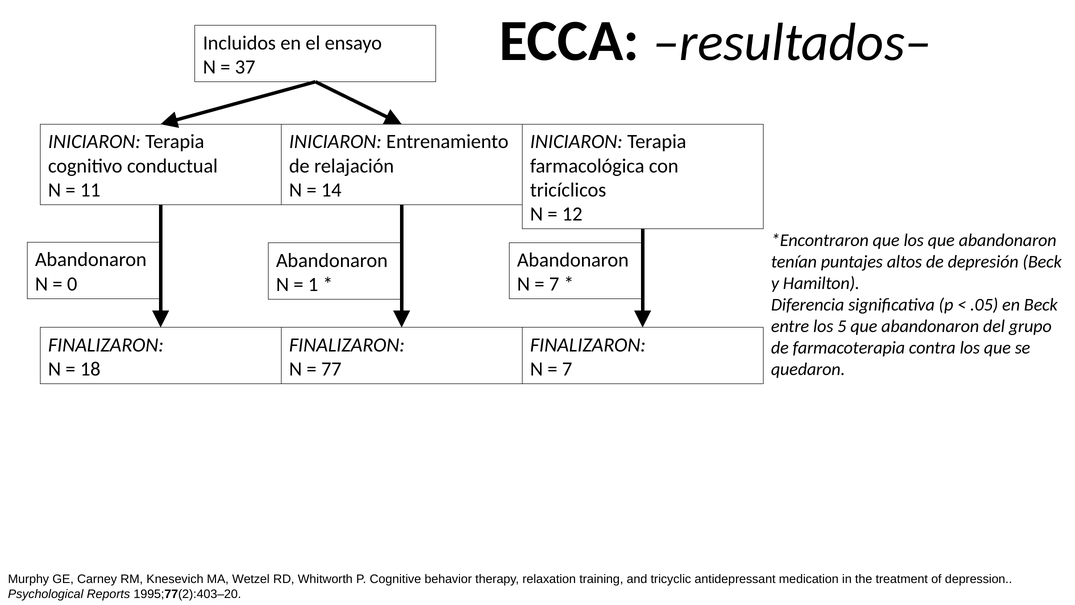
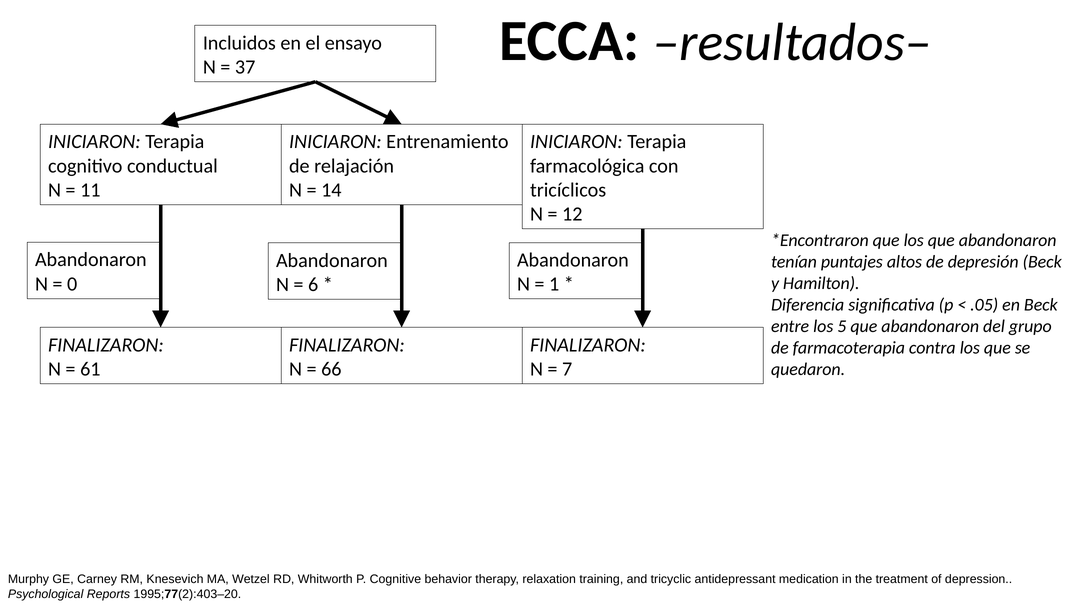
7: 7 -> 1 (554, 284)
1: 1 -> 6 (313, 284)
18: 18 -> 61 (90, 369)
77: 77 -> 66 (331, 369)
